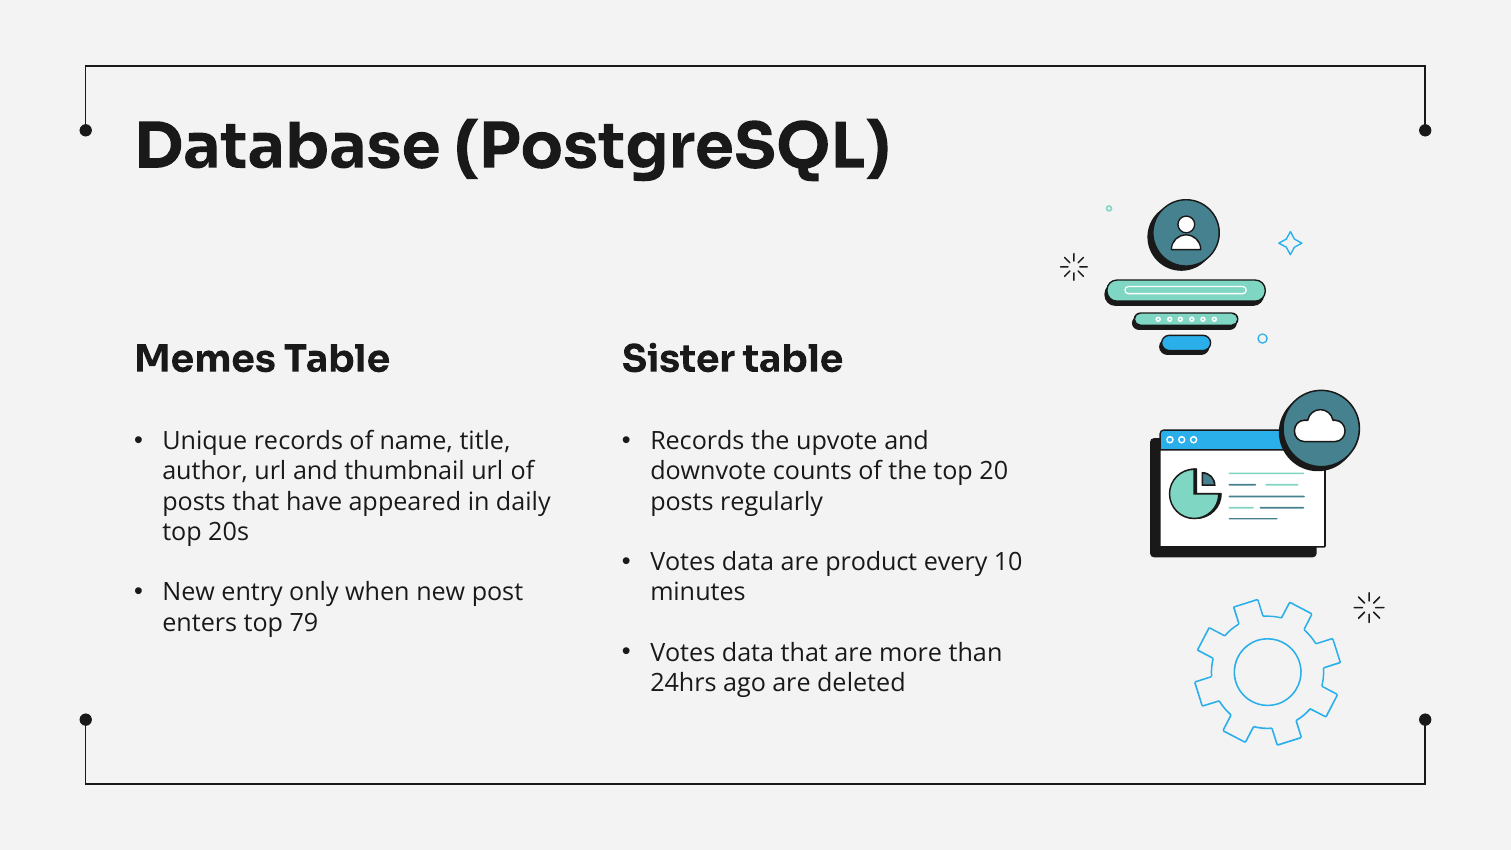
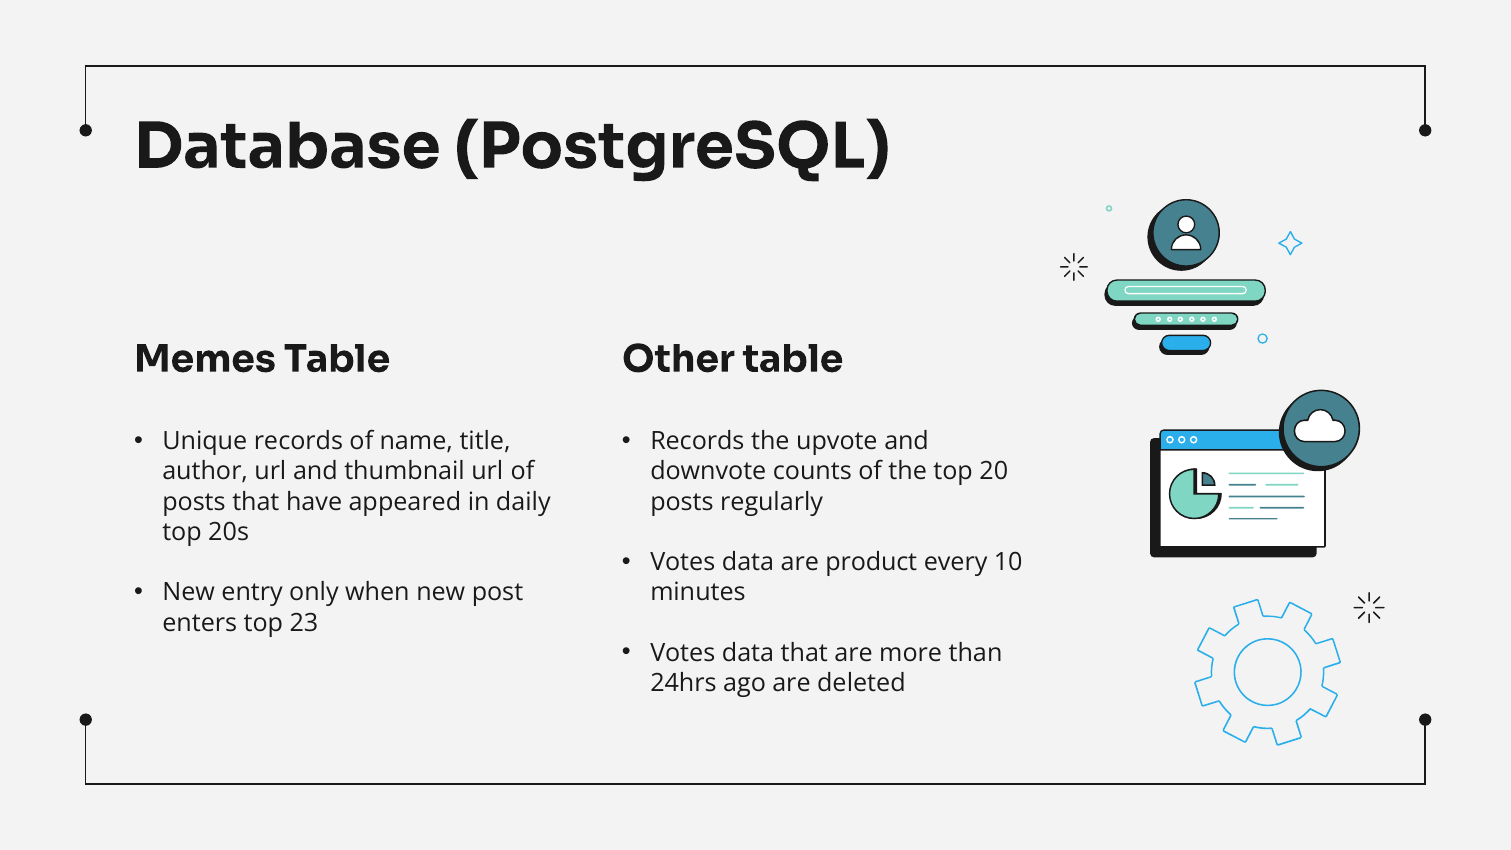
Sister: Sister -> Other (678, 359)
79: 79 -> 23 (304, 623)
